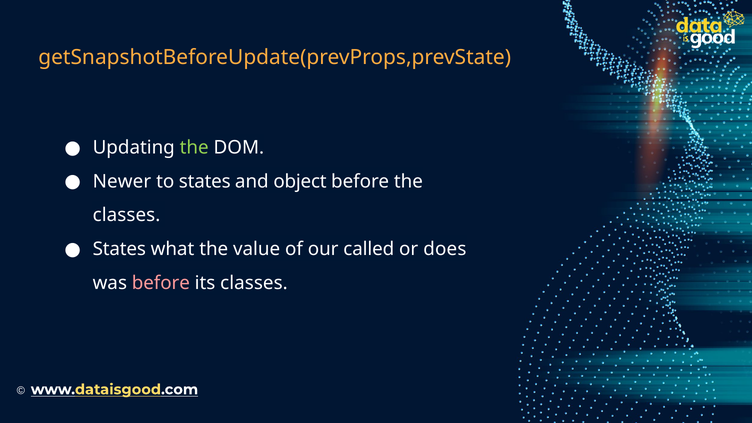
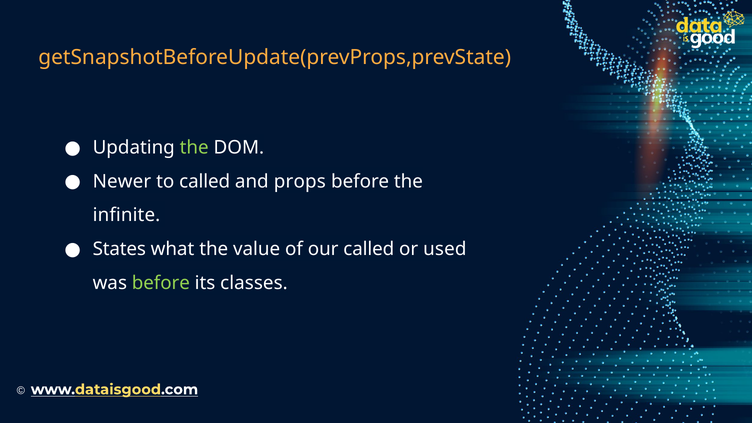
to states: states -> called (205, 181)
object: object -> props (300, 181)
classes: classes -> infinite (126, 215)
does: does -> used (445, 249)
before colour: pink -> light green (161, 283)
